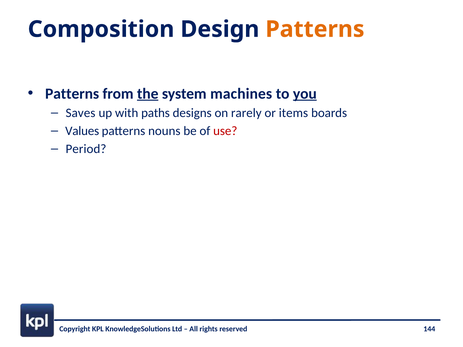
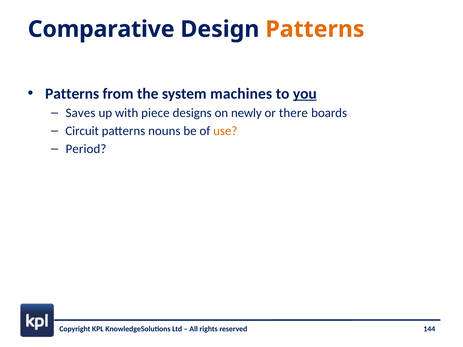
Composition: Composition -> Comparative (101, 29)
the underline: present -> none (148, 94)
paths: paths -> piece (155, 113)
rarely: rarely -> newly (246, 113)
items: items -> there (293, 113)
Values: Values -> Circuit (82, 131)
use colour: red -> orange (225, 131)
